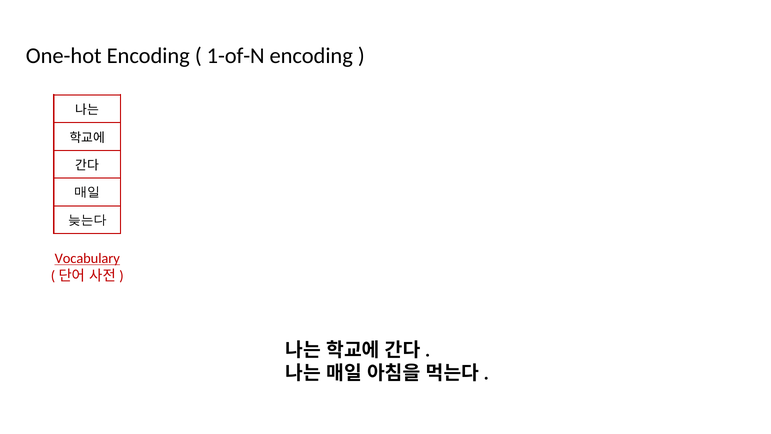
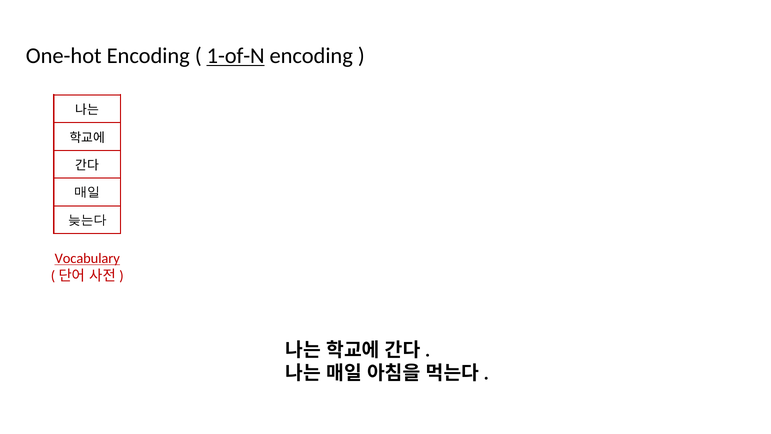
1-of-N underline: none -> present (236, 56)
